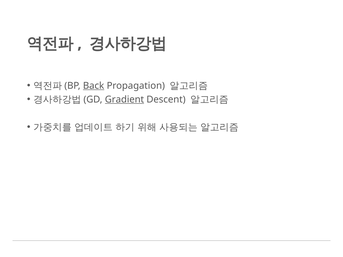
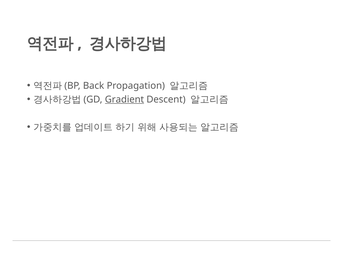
Back underline: present -> none (94, 86)
